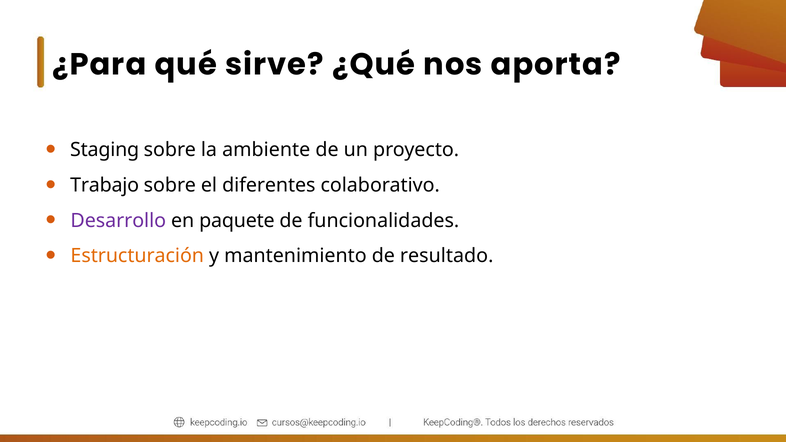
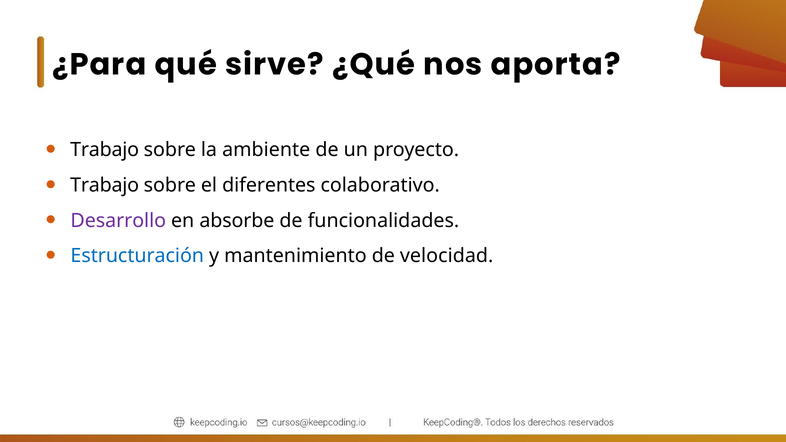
Staging: Staging -> Trabajo (105, 150)
paquete: paquete -> absorbe (237, 221)
Estructuración colour: orange -> blue (137, 256)
resultado: resultado -> velocidad (447, 256)
